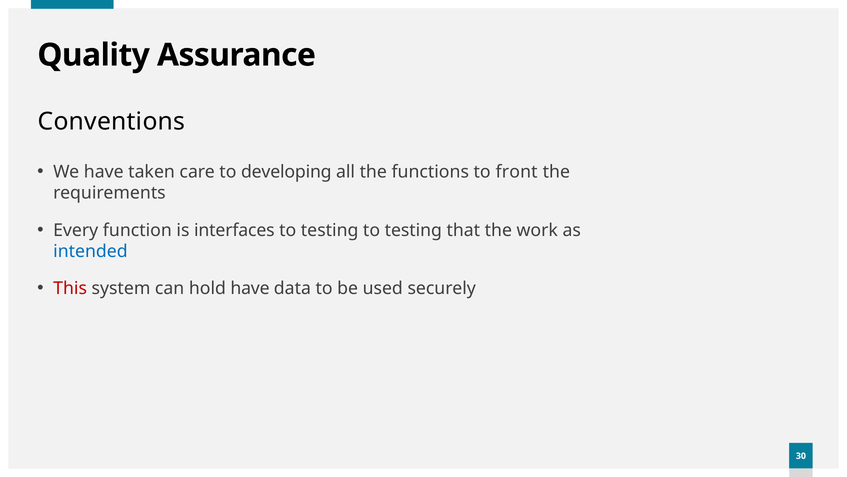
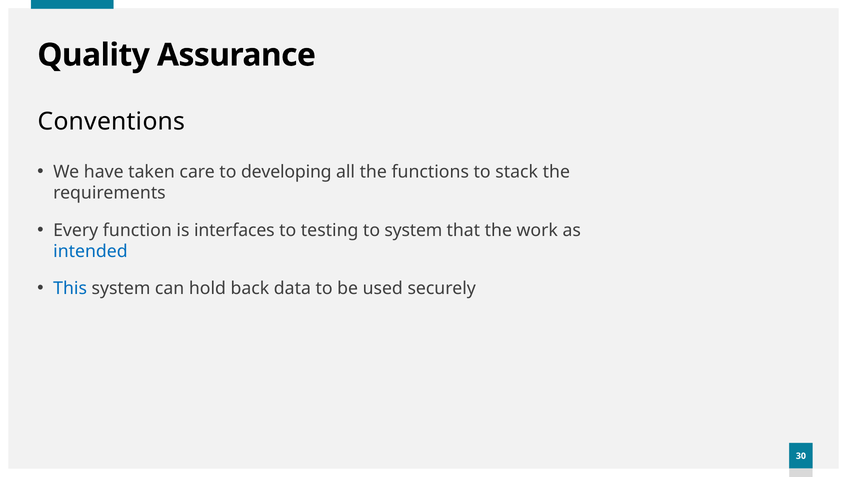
front: front -> stack (517, 172)
testing to testing: testing -> system (413, 230)
This colour: red -> blue (70, 288)
hold have: have -> back (250, 288)
